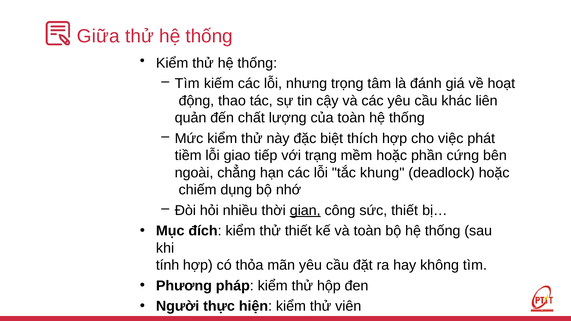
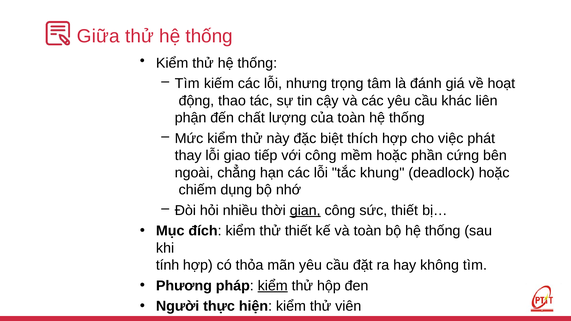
quản: quản -> phận (191, 118)
tiềm: tiềm -> thay (188, 156)
với trạng: trạng -> công (321, 156)
kiểm underline: none -> present (273, 286)
